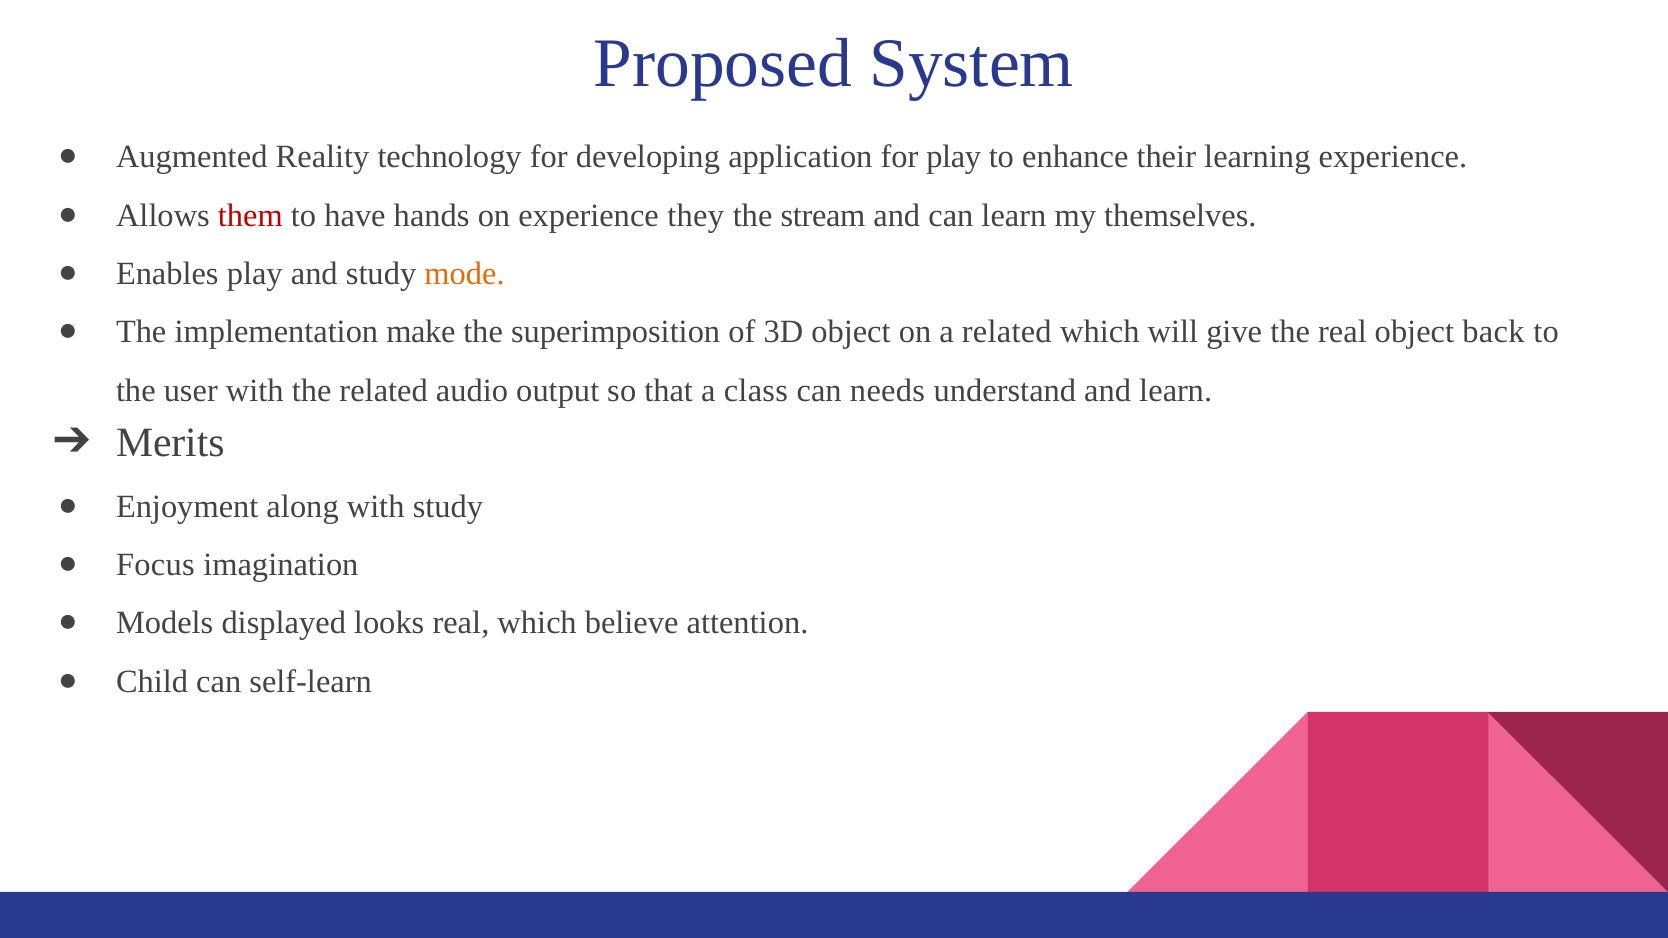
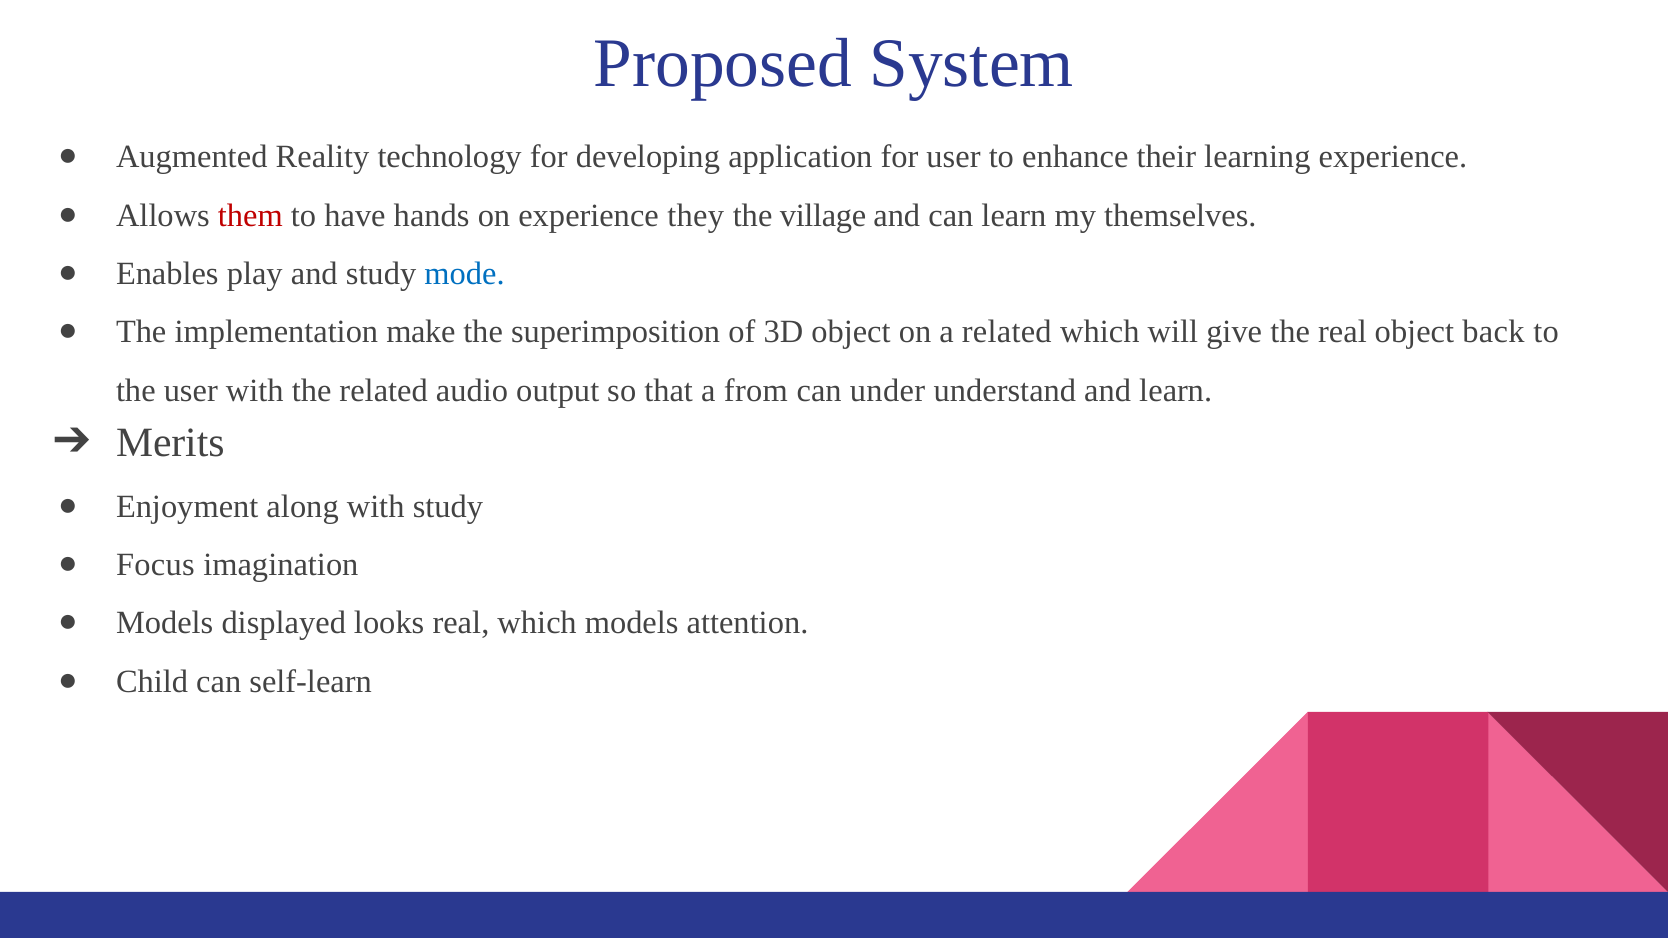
for play: play -> user (953, 157)
stream: stream -> village (823, 216)
mode colour: orange -> blue (465, 274)
class: class -> from (756, 391)
needs: needs -> under (888, 391)
which believe: believe -> models (632, 623)
